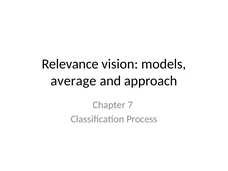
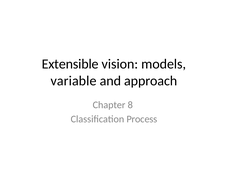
Relevance: Relevance -> Extensible (70, 64)
average: average -> variable (74, 81)
7: 7 -> 8 (130, 105)
